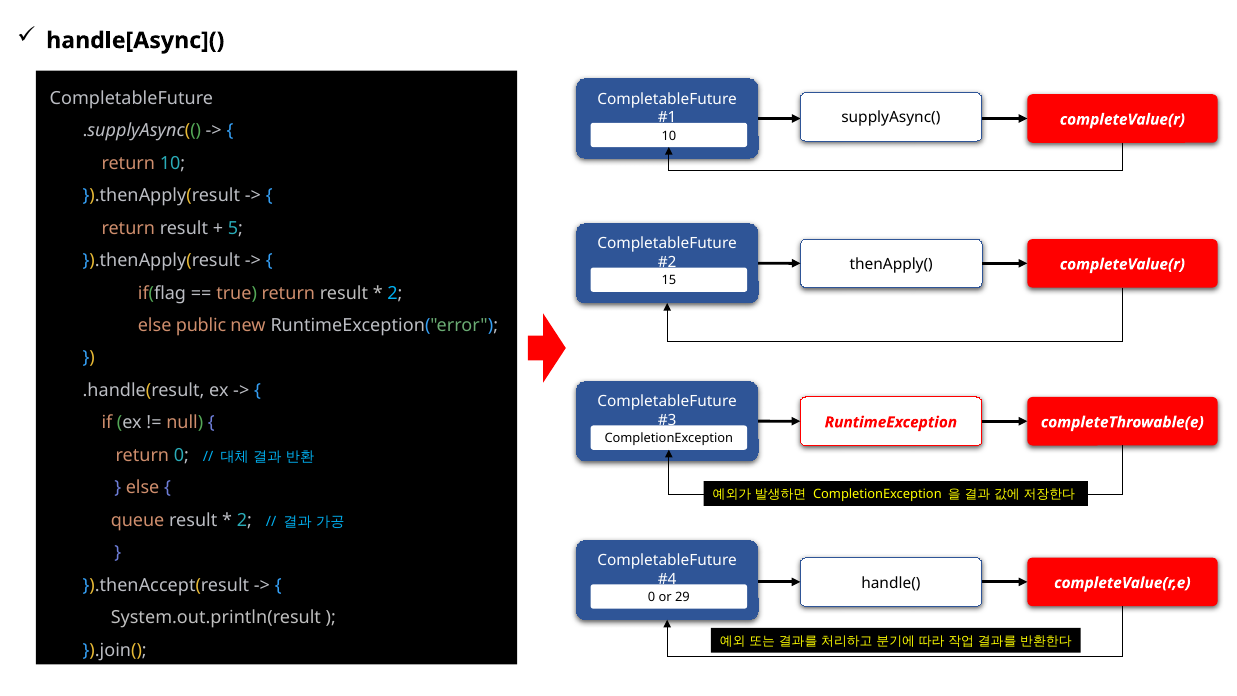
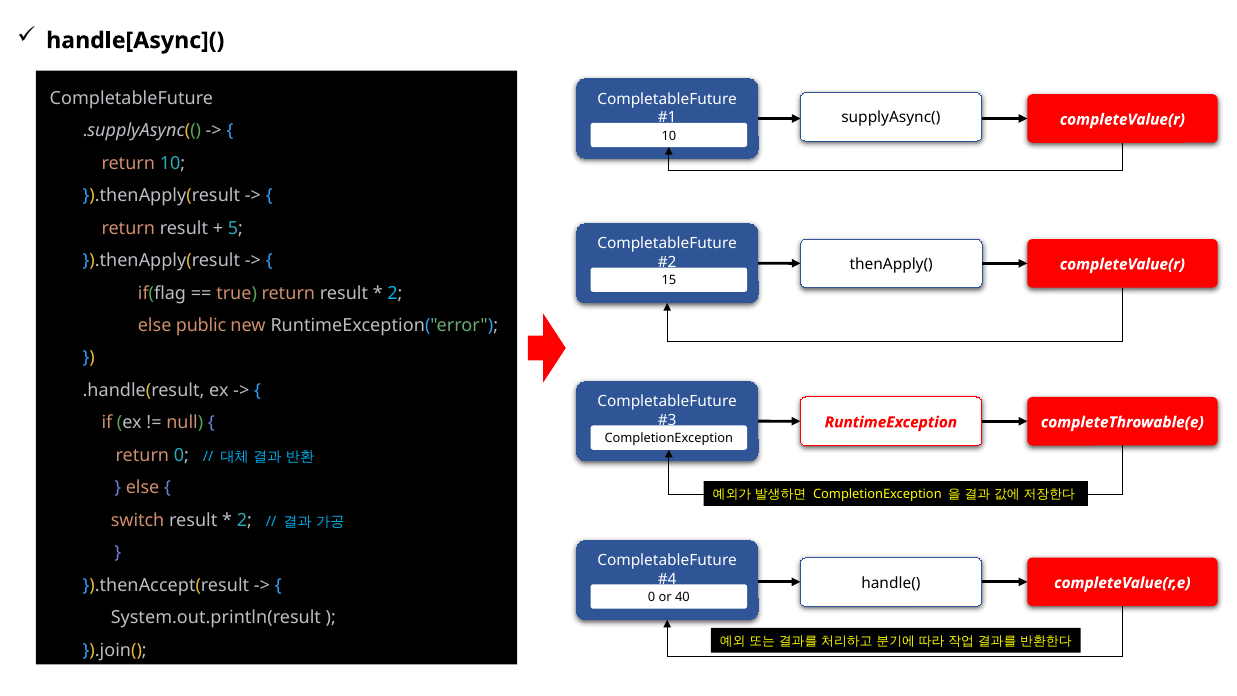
queue: queue -> switch (138, 520)
29: 29 -> 40 (682, 597)
